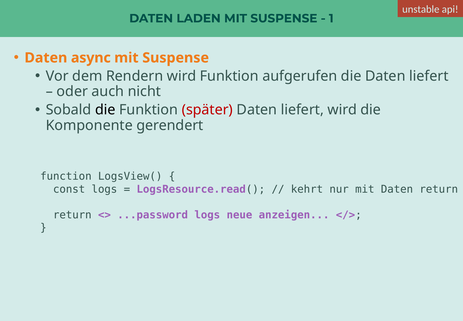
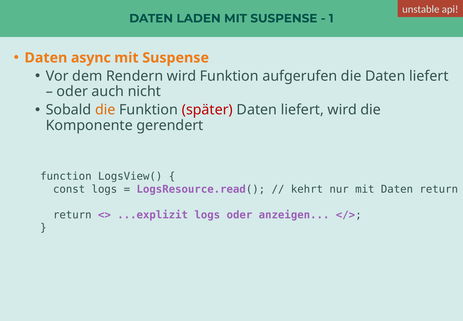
die colour: black -> orange (105, 110)
...password: ...password -> ...explizit (153, 215)
logs neue: neue -> oder (239, 215)
